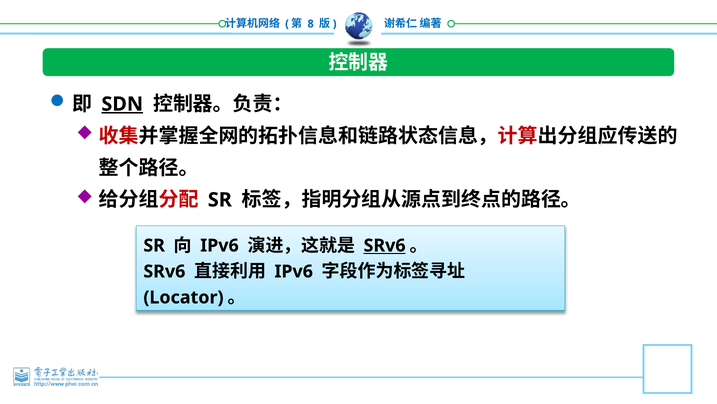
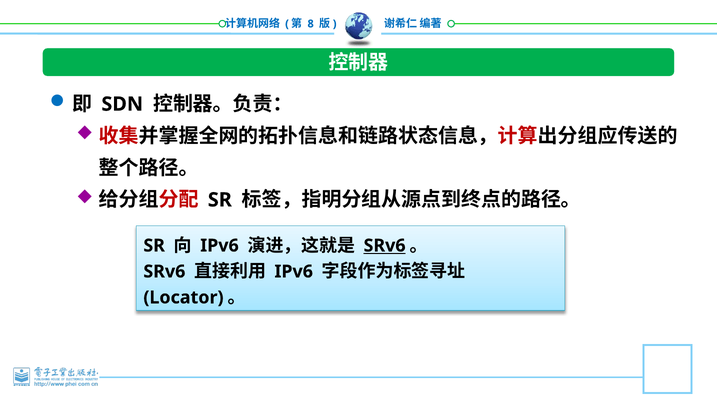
SDN underline: present -> none (122, 104)
